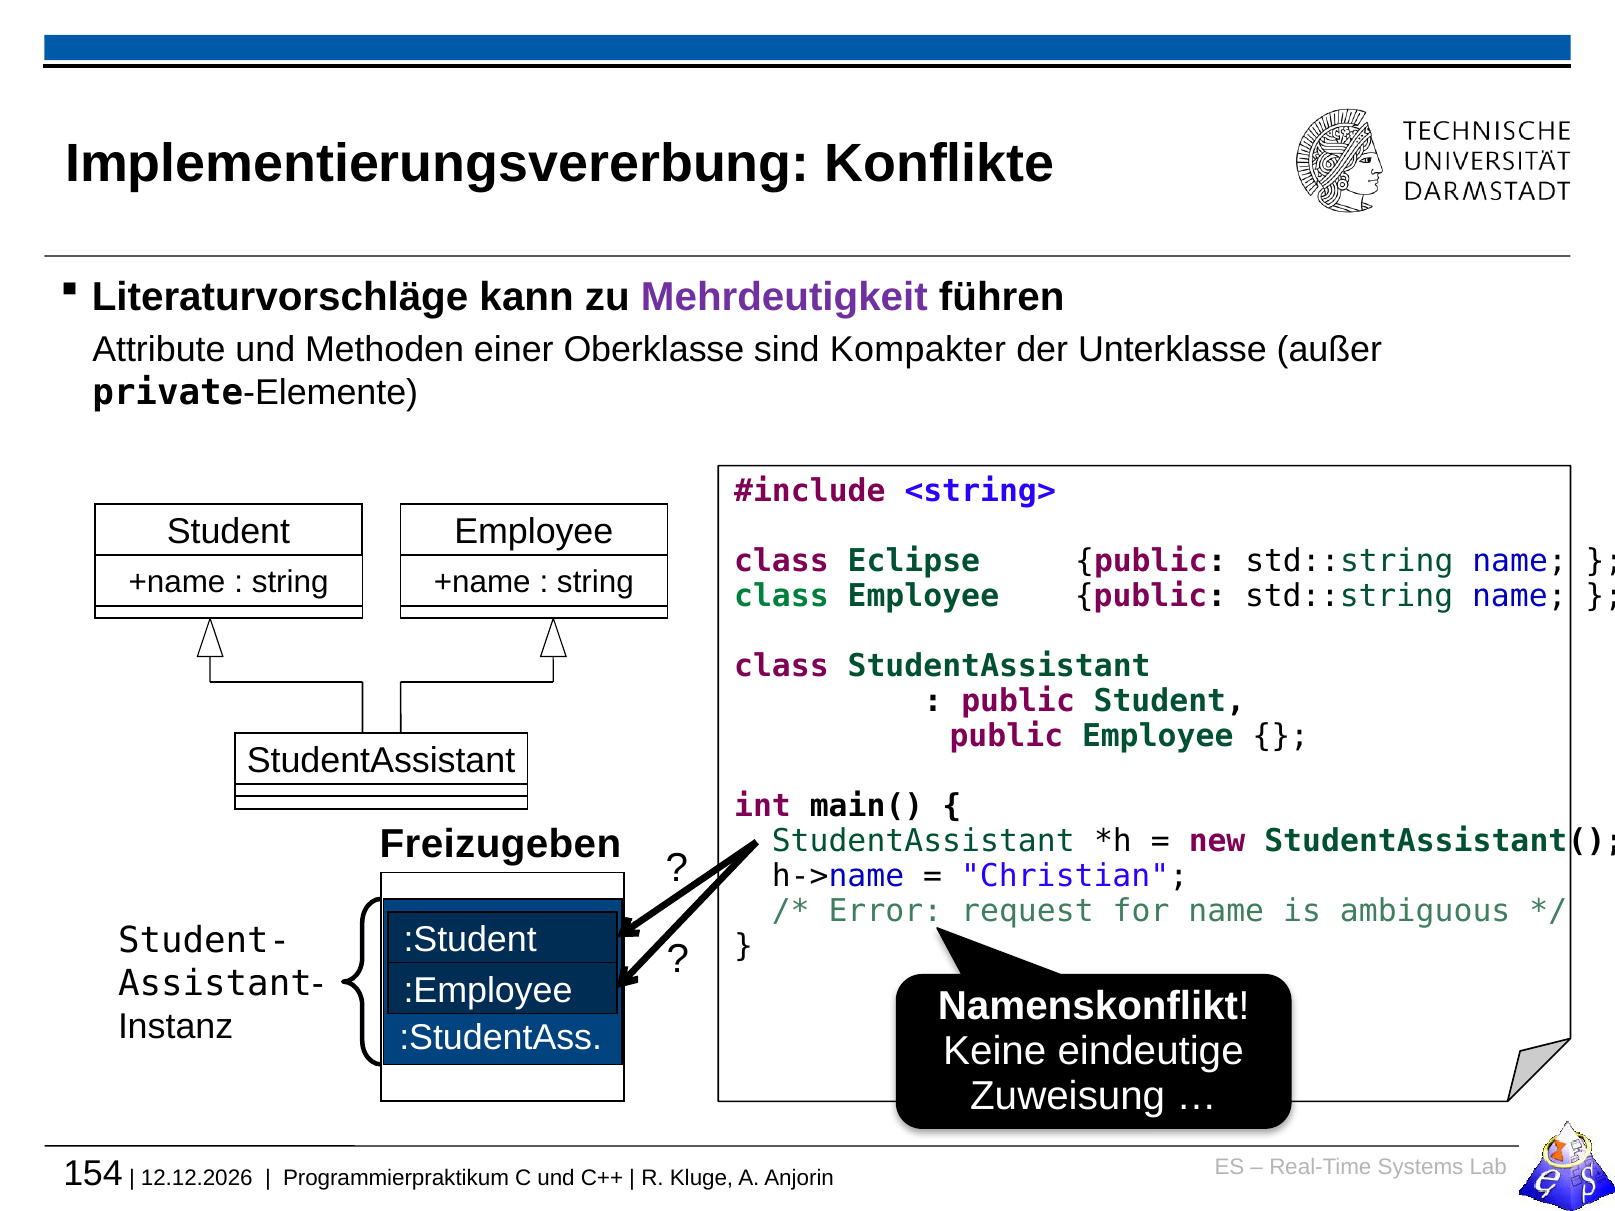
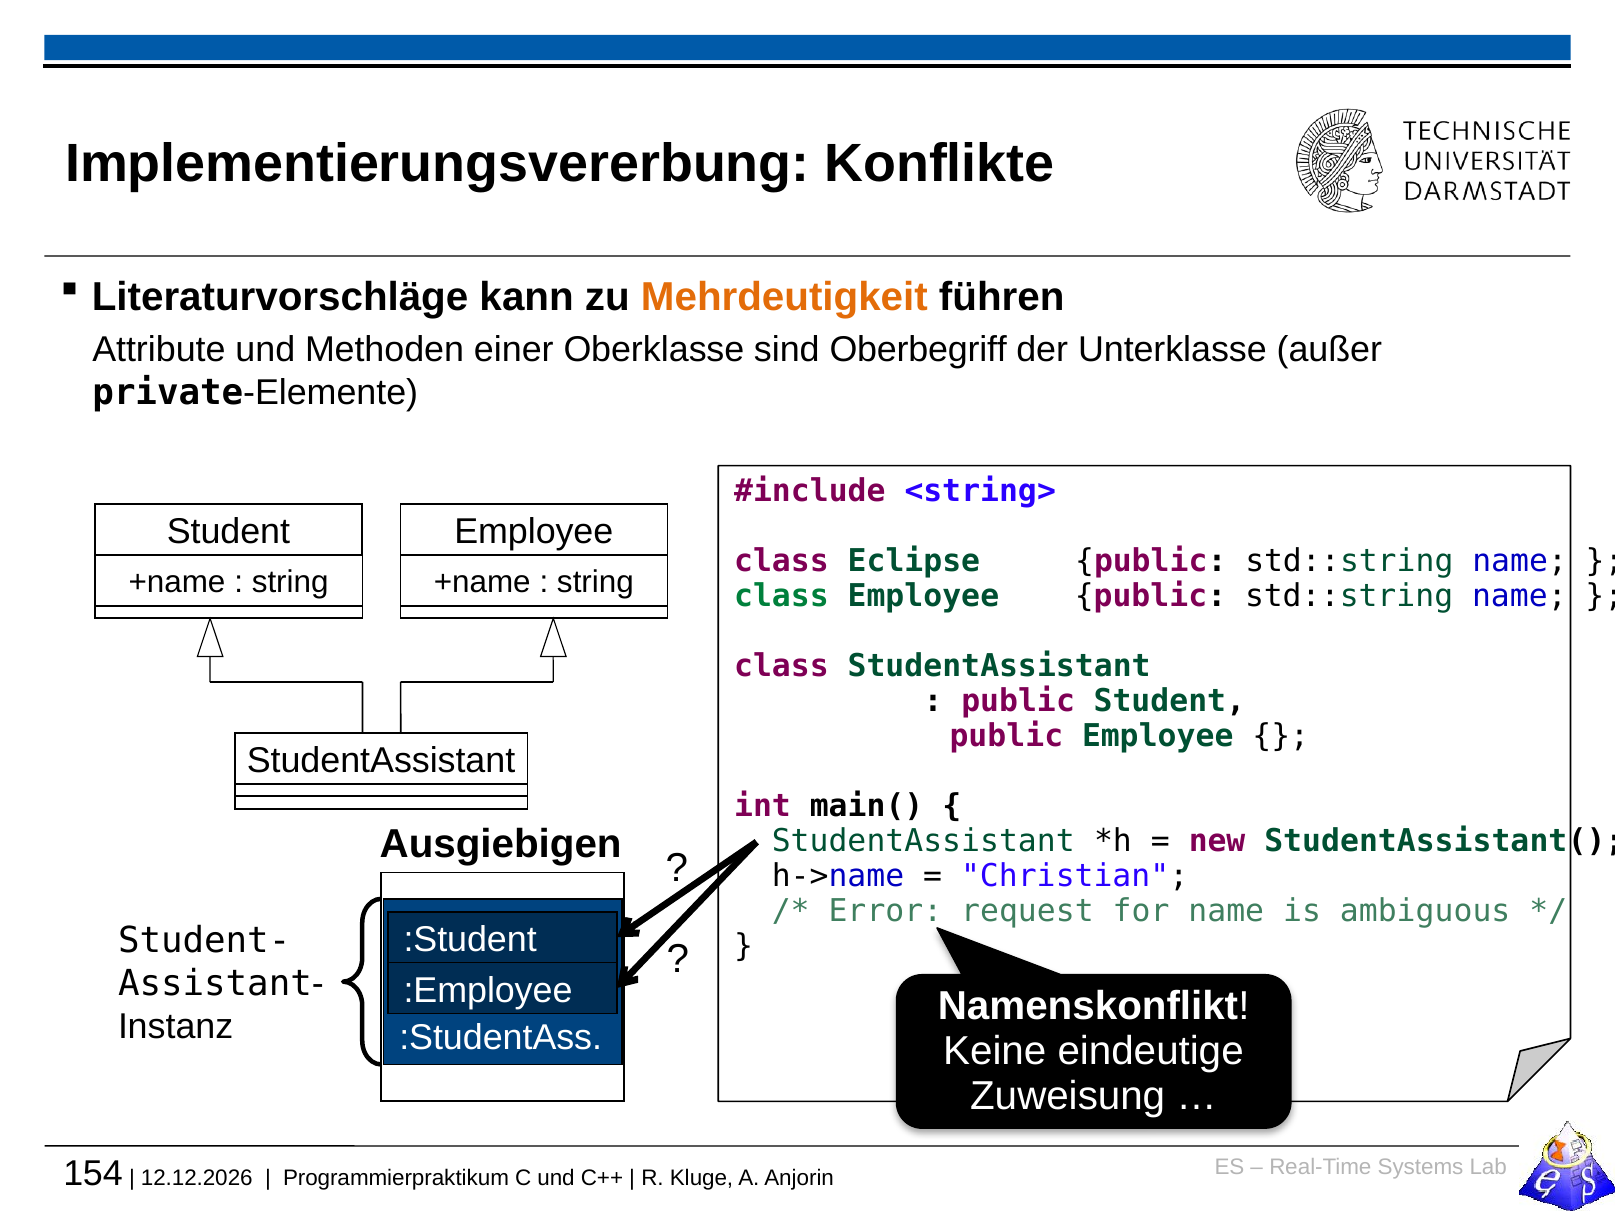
Mehrdeutigkeit colour: purple -> orange (784, 297)
Kompakter: Kompakter -> Oberbegriff (918, 350)
Freizugeben: Freizugeben -> Ausgiebigen (501, 845)
